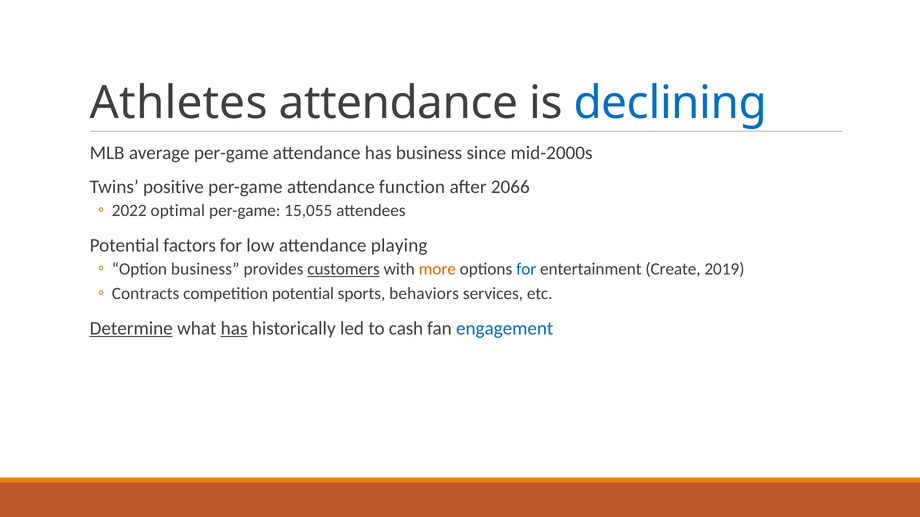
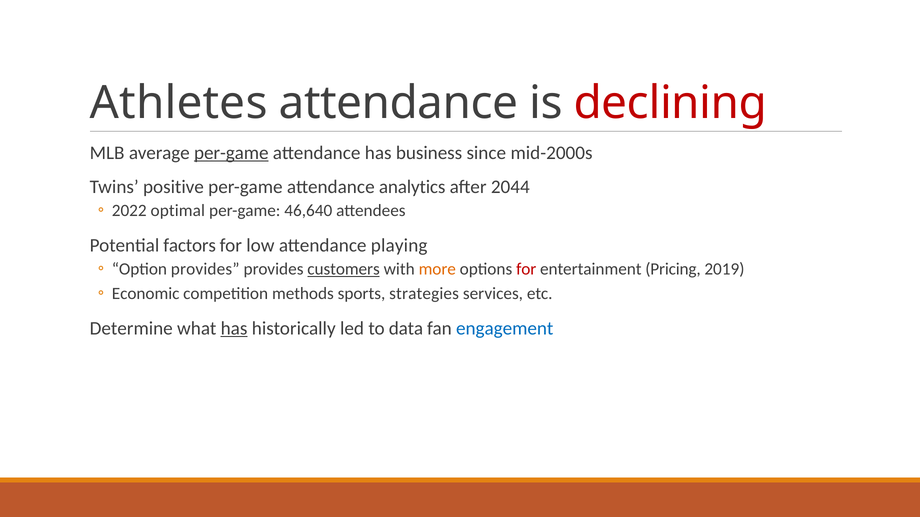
declining colour: blue -> red (670, 103)
per-game underline: none -> present (231, 153)
function: function -> analytics (412, 187)
2066: 2066 -> 2044 (510, 187)
15,055: 15,055 -> 46,640 (308, 211)
Option business: business -> provides (205, 269)
for colour: blue -> red (526, 269)
Create: Create -> Pricing (673, 269)
Contracts: Contracts -> Economic (146, 294)
competition potential: potential -> methods (303, 294)
behaviors: behaviors -> strategies (424, 294)
Determine underline: present -> none (131, 329)
cash: cash -> data (406, 329)
